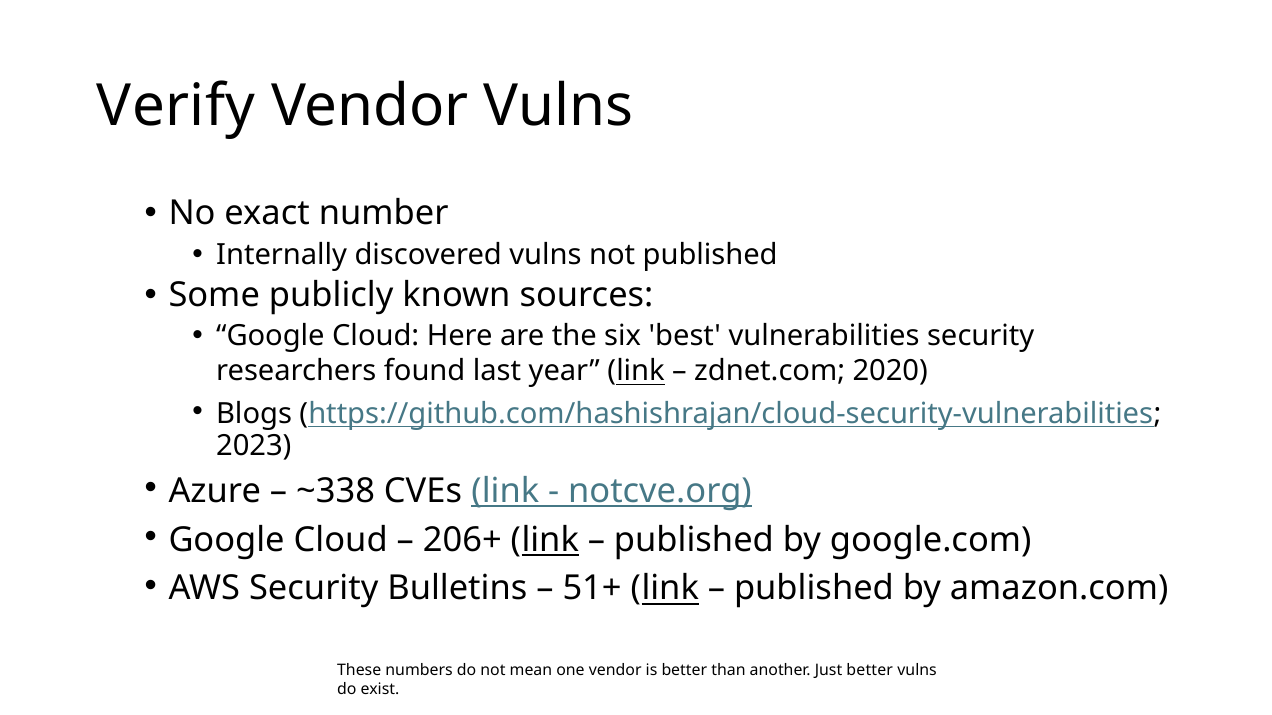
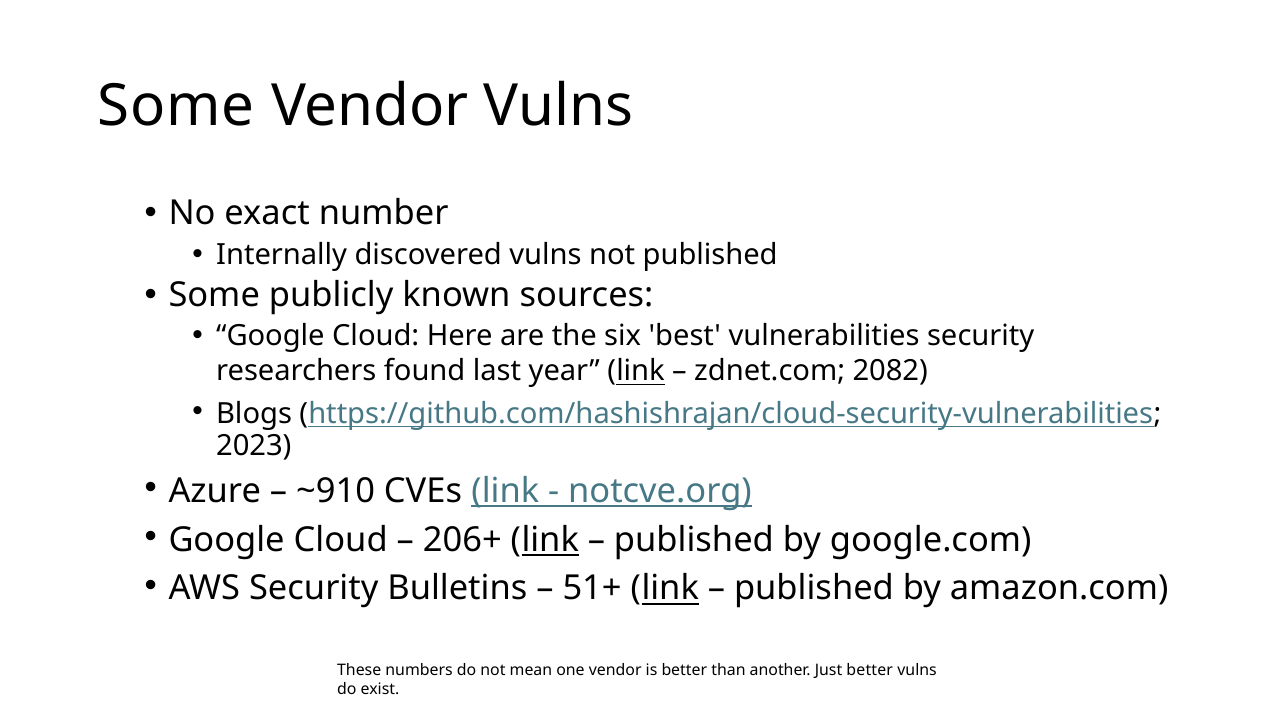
Verify: Verify -> Some (176, 107)
2020: 2020 -> 2082 (890, 371)
~338: ~338 -> ~910 (336, 491)
